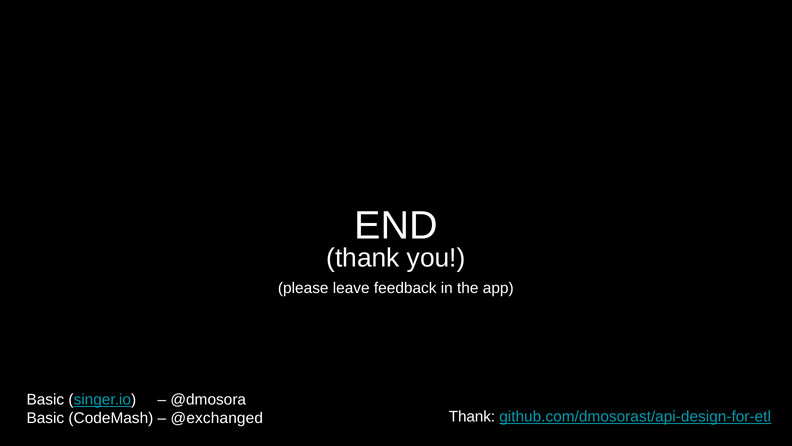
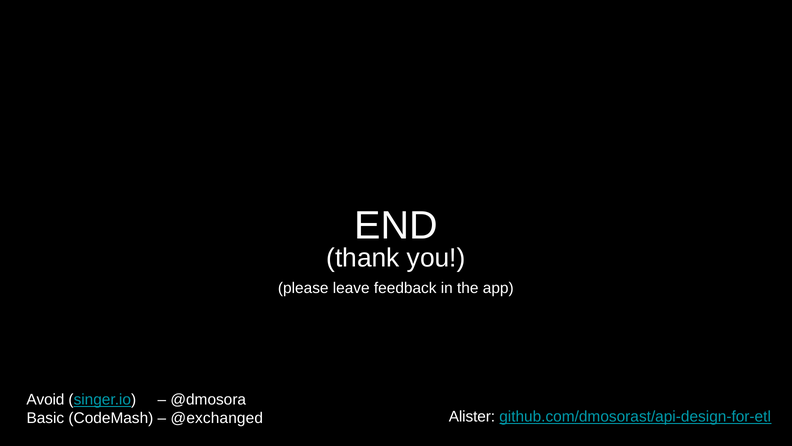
Basic: Basic -> Avoid (45, 399)
Thank: Thank -> Alister (472, 416)
